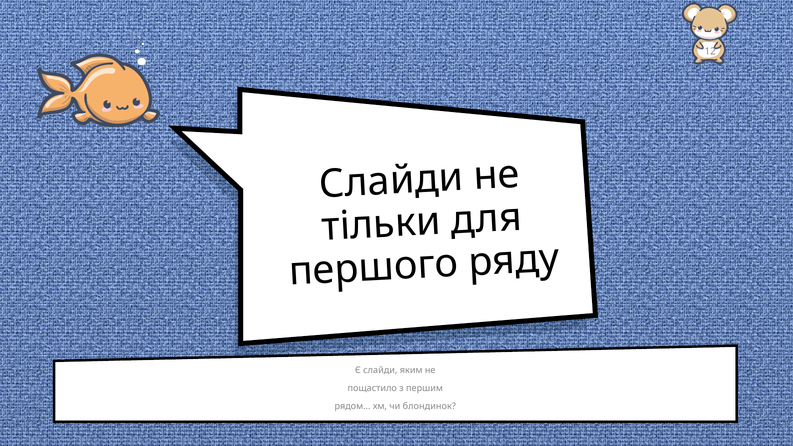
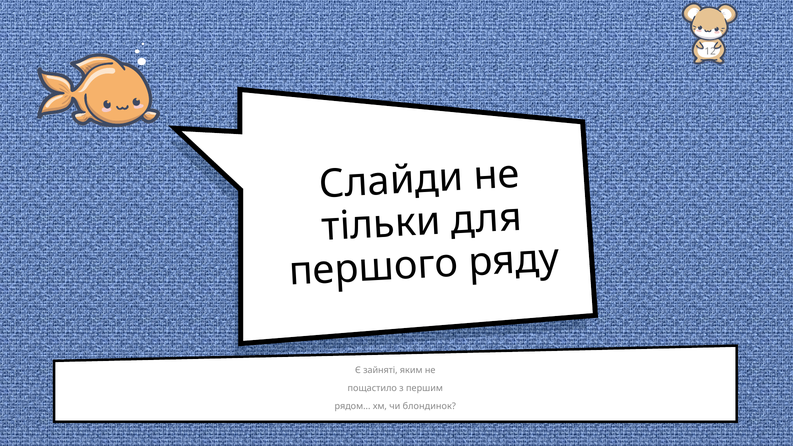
Є слайди: слайди -> зайняті (380, 370)
